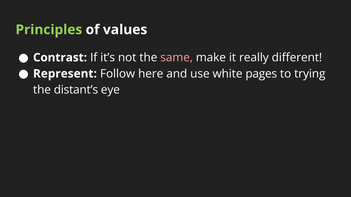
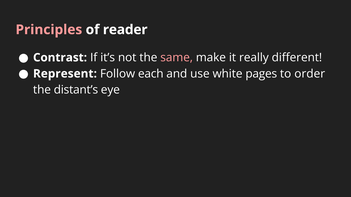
Principles colour: light green -> pink (49, 30)
values: values -> reader (125, 30)
here: here -> each (151, 74)
trying: trying -> order (310, 74)
